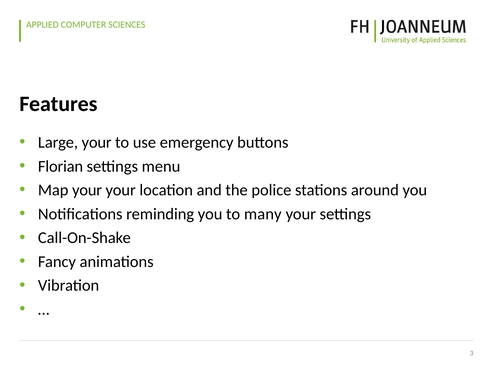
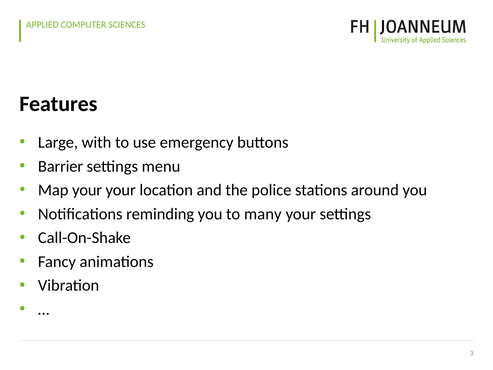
Large your: your -> with (97, 142)
Florian: Florian -> Barrier (61, 166)
